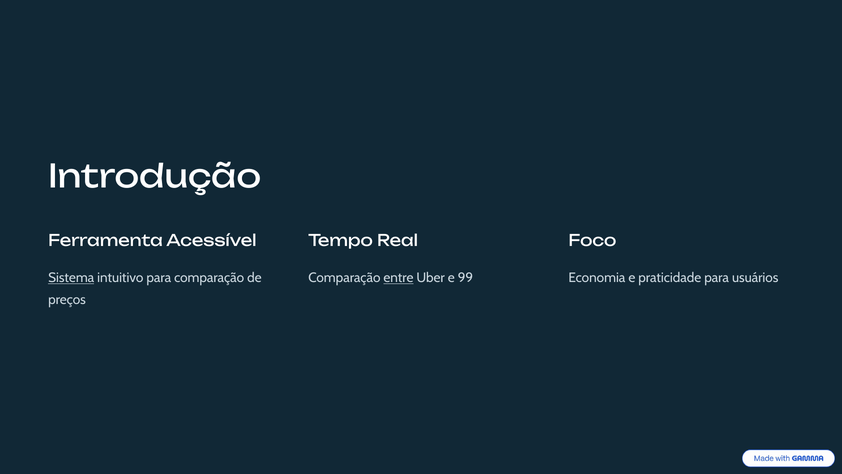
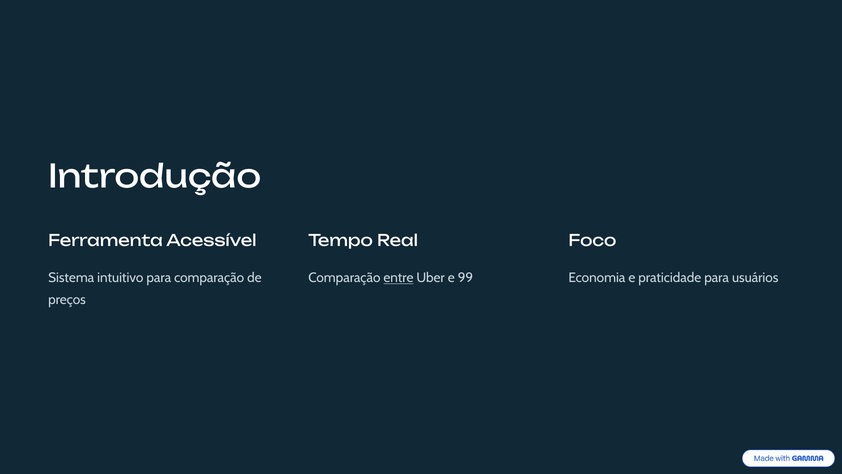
Sistema underline: present -> none (71, 278)
